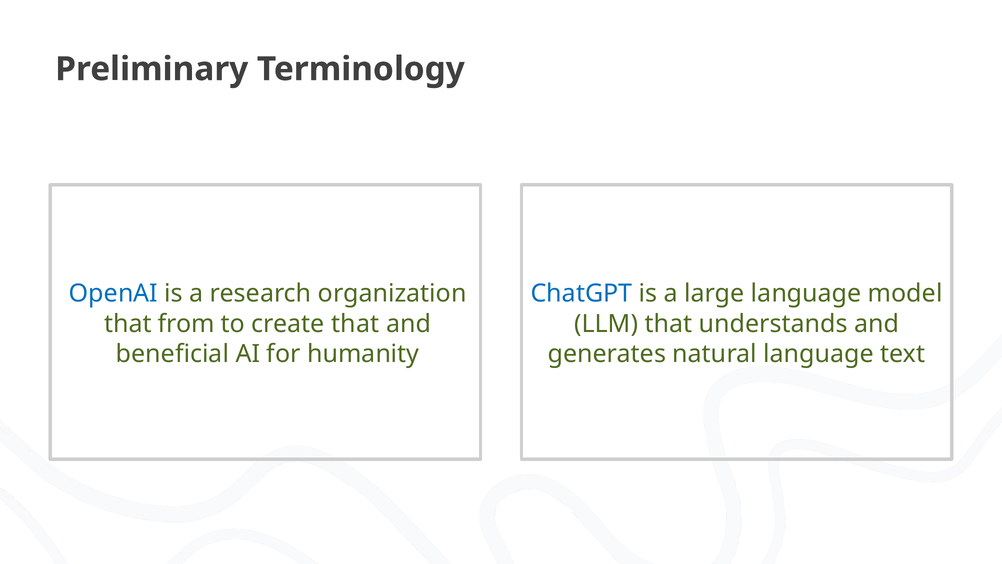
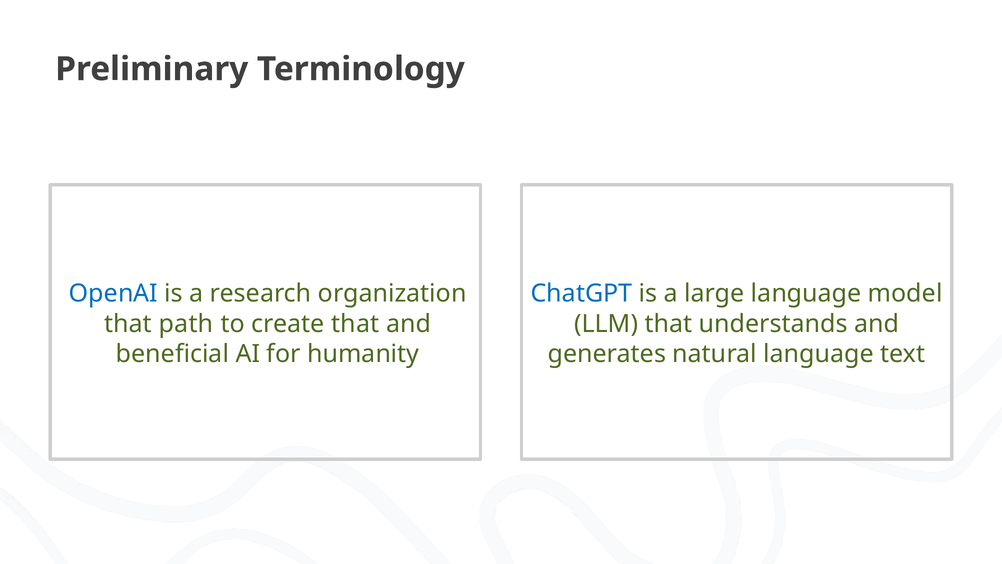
from: from -> path (186, 324)
